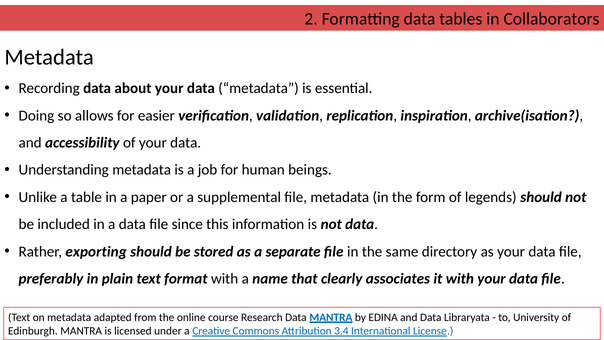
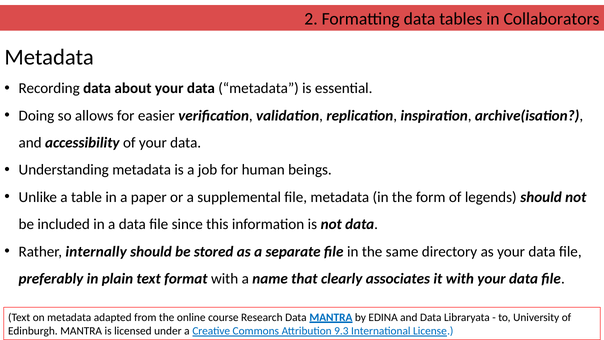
exporting: exporting -> internally (96, 251)
3.4: 3.4 -> 9.3 (341, 331)
